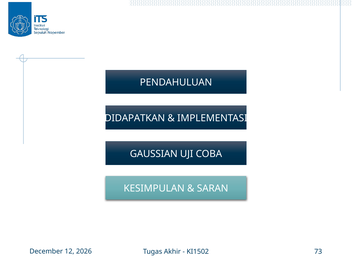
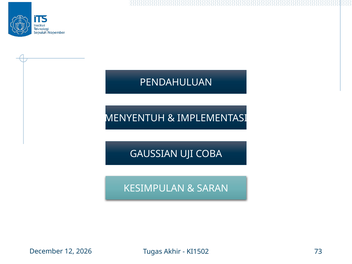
DIDAPATKAN: DIDAPATKAN -> MENYENTUH (135, 118)
